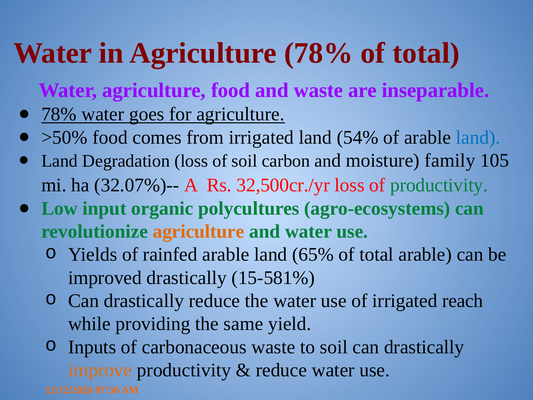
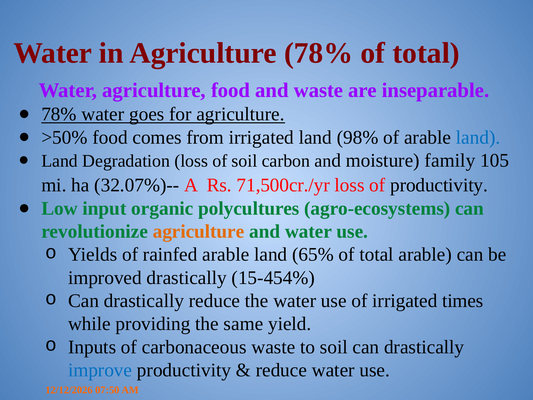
54%: 54% -> 98% (358, 137)
32,500cr./yr: 32,500cr./yr -> 71,500cr./yr (283, 185)
productivity colour: green -> black (439, 185)
15-581%: 15-581% -> 15-454% (273, 278)
reach: reach -> times (463, 301)
improve colour: orange -> blue (100, 370)
